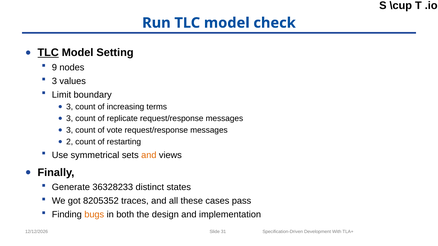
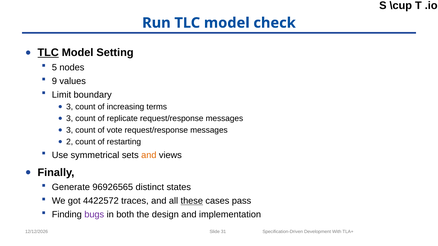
9: 9 -> 5 (54, 67)
3: 3 -> 9 (54, 81)
36328233: 36328233 -> 96926565 (113, 188)
8205352: 8205352 -> 4422572 (101, 201)
these underline: none -> present (192, 201)
bugs colour: orange -> purple (94, 215)
